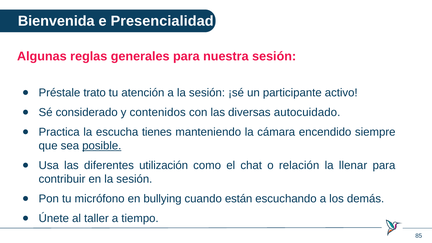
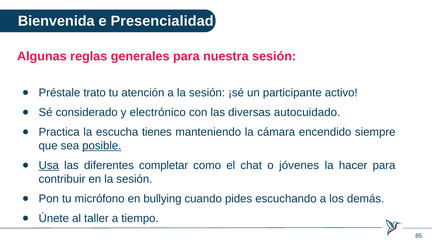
contenidos: contenidos -> electrónico (158, 112)
Usa underline: none -> present (49, 165)
utilización: utilización -> completar (164, 165)
relación: relación -> jóvenes (299, 165)
llenar: llenar -> hacer (353, 165)
están: están -> pides (239, 199)
